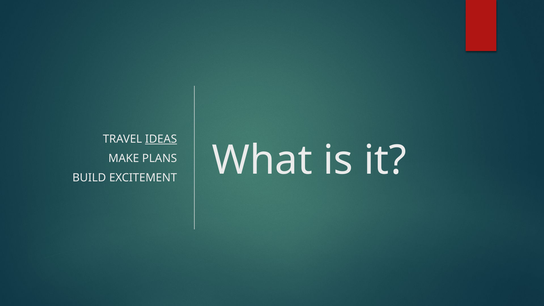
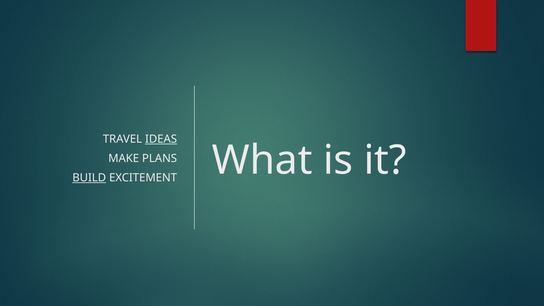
BUILD underline: none -> present (89, 178)
